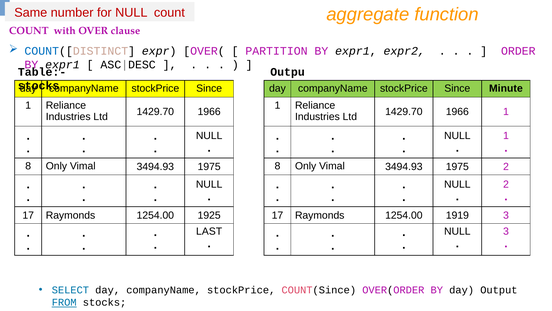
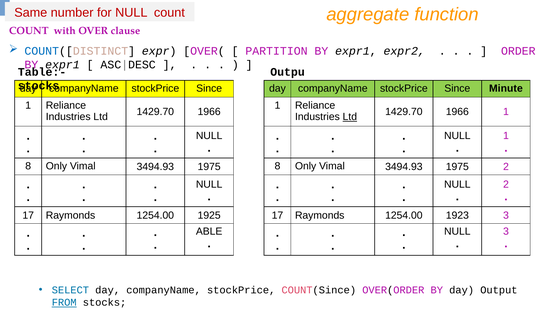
Ltd underline: none -> present (350, 117)
1919: 1919 -> 1923 (457, 215)
LAST: LAST -> ABLE (209, 231)
